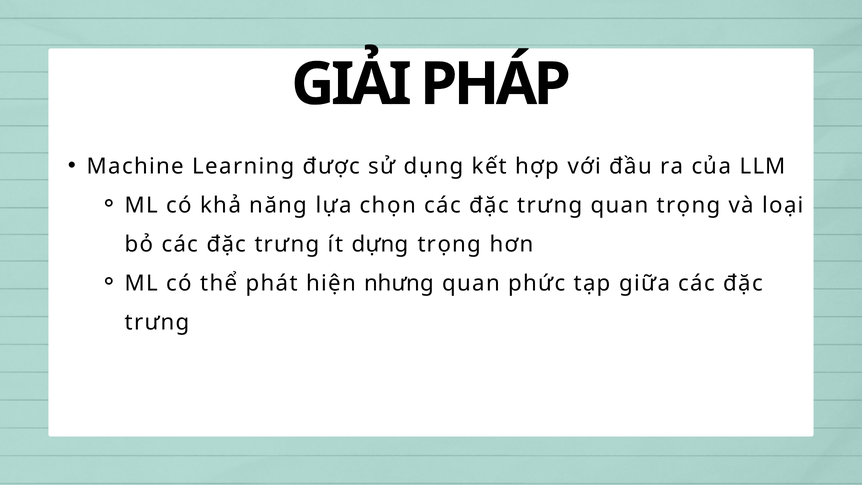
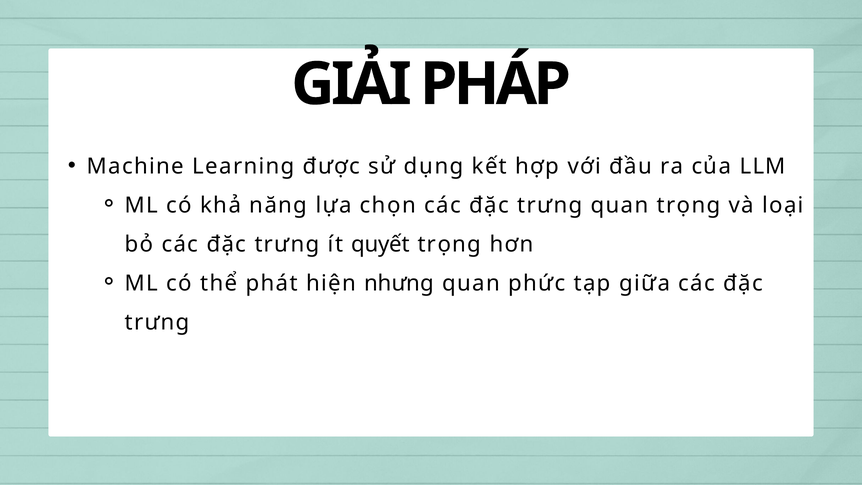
dựng: dựng -> quyết (380, 244)
